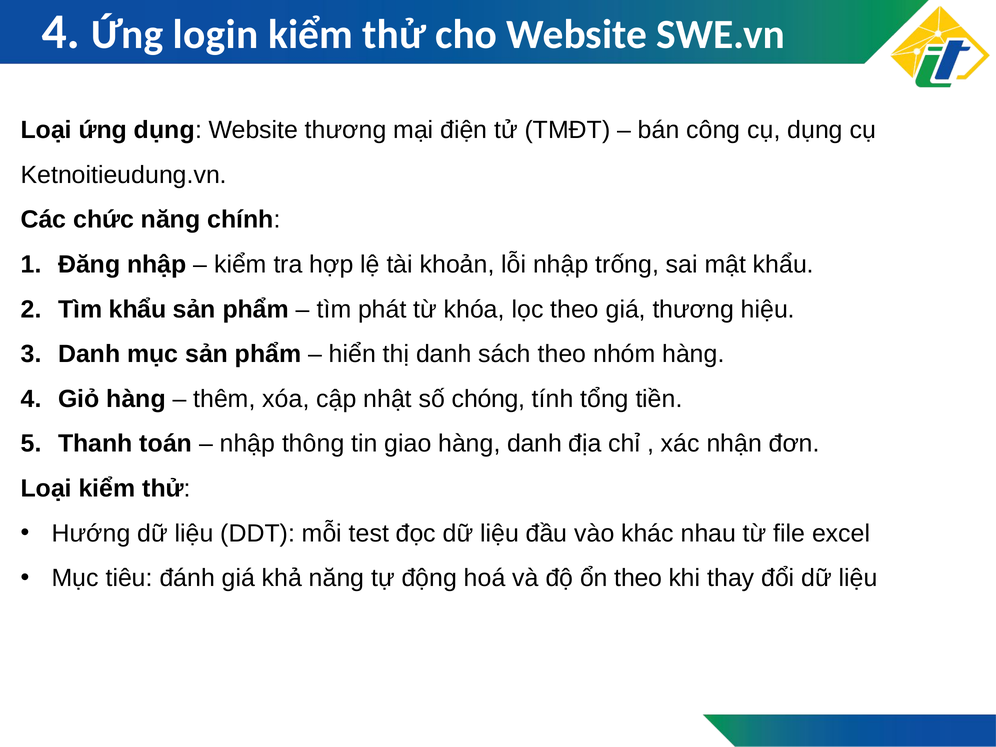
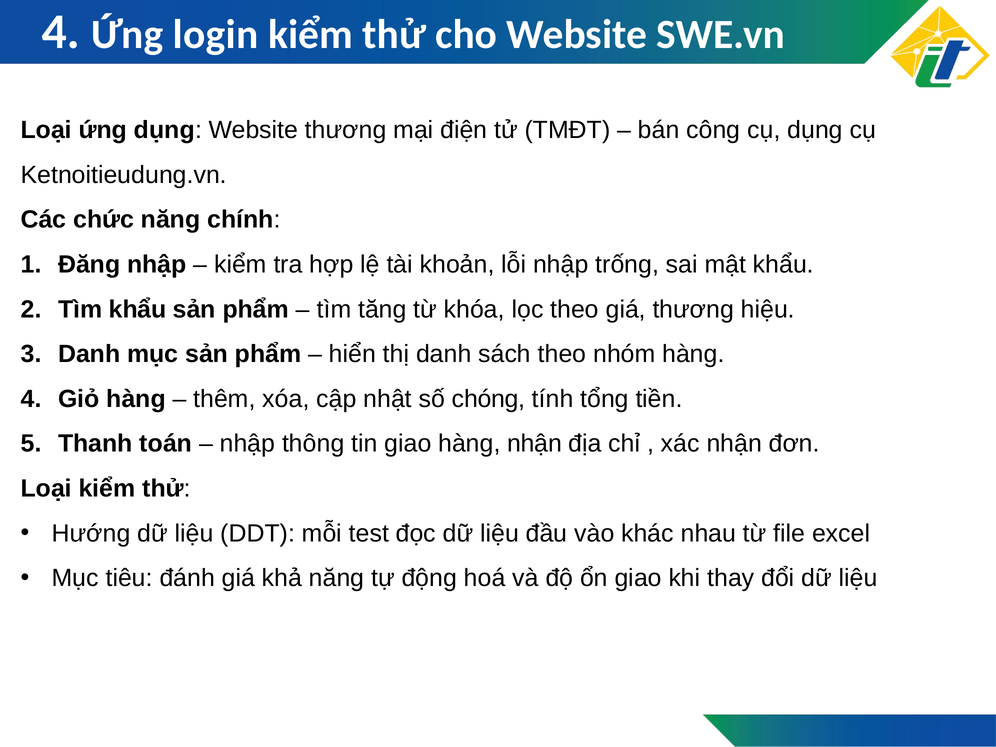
phát: phát -> tăng (382, 309)
hàng danh: danh -> nhận (535, 444)
ổn theo: theo -> giao (638, 578)
